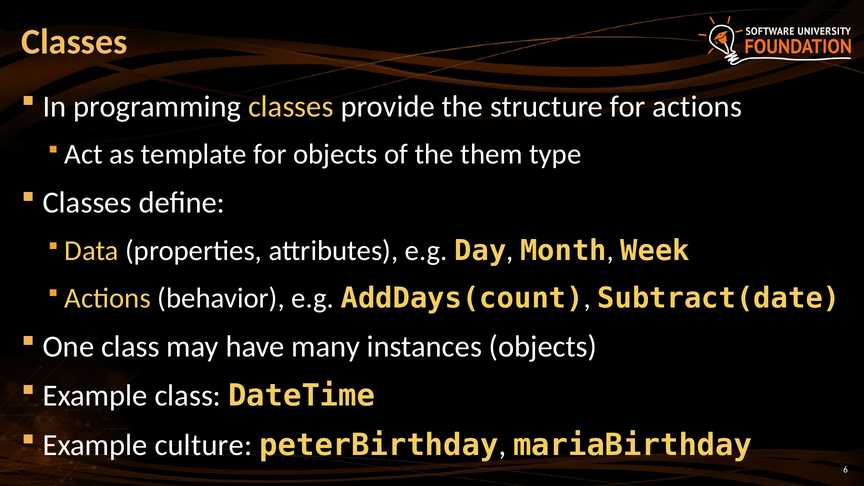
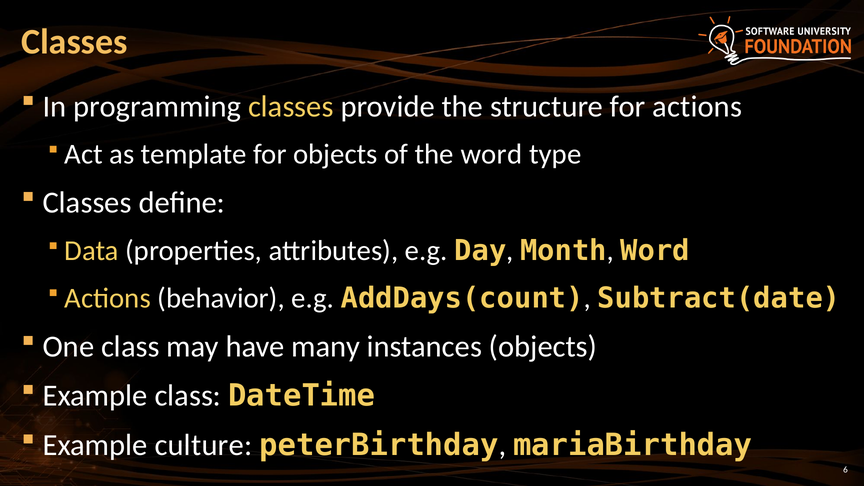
the them: them -> word (491, 155)
Month Week: Week -> Word (655, 251)
